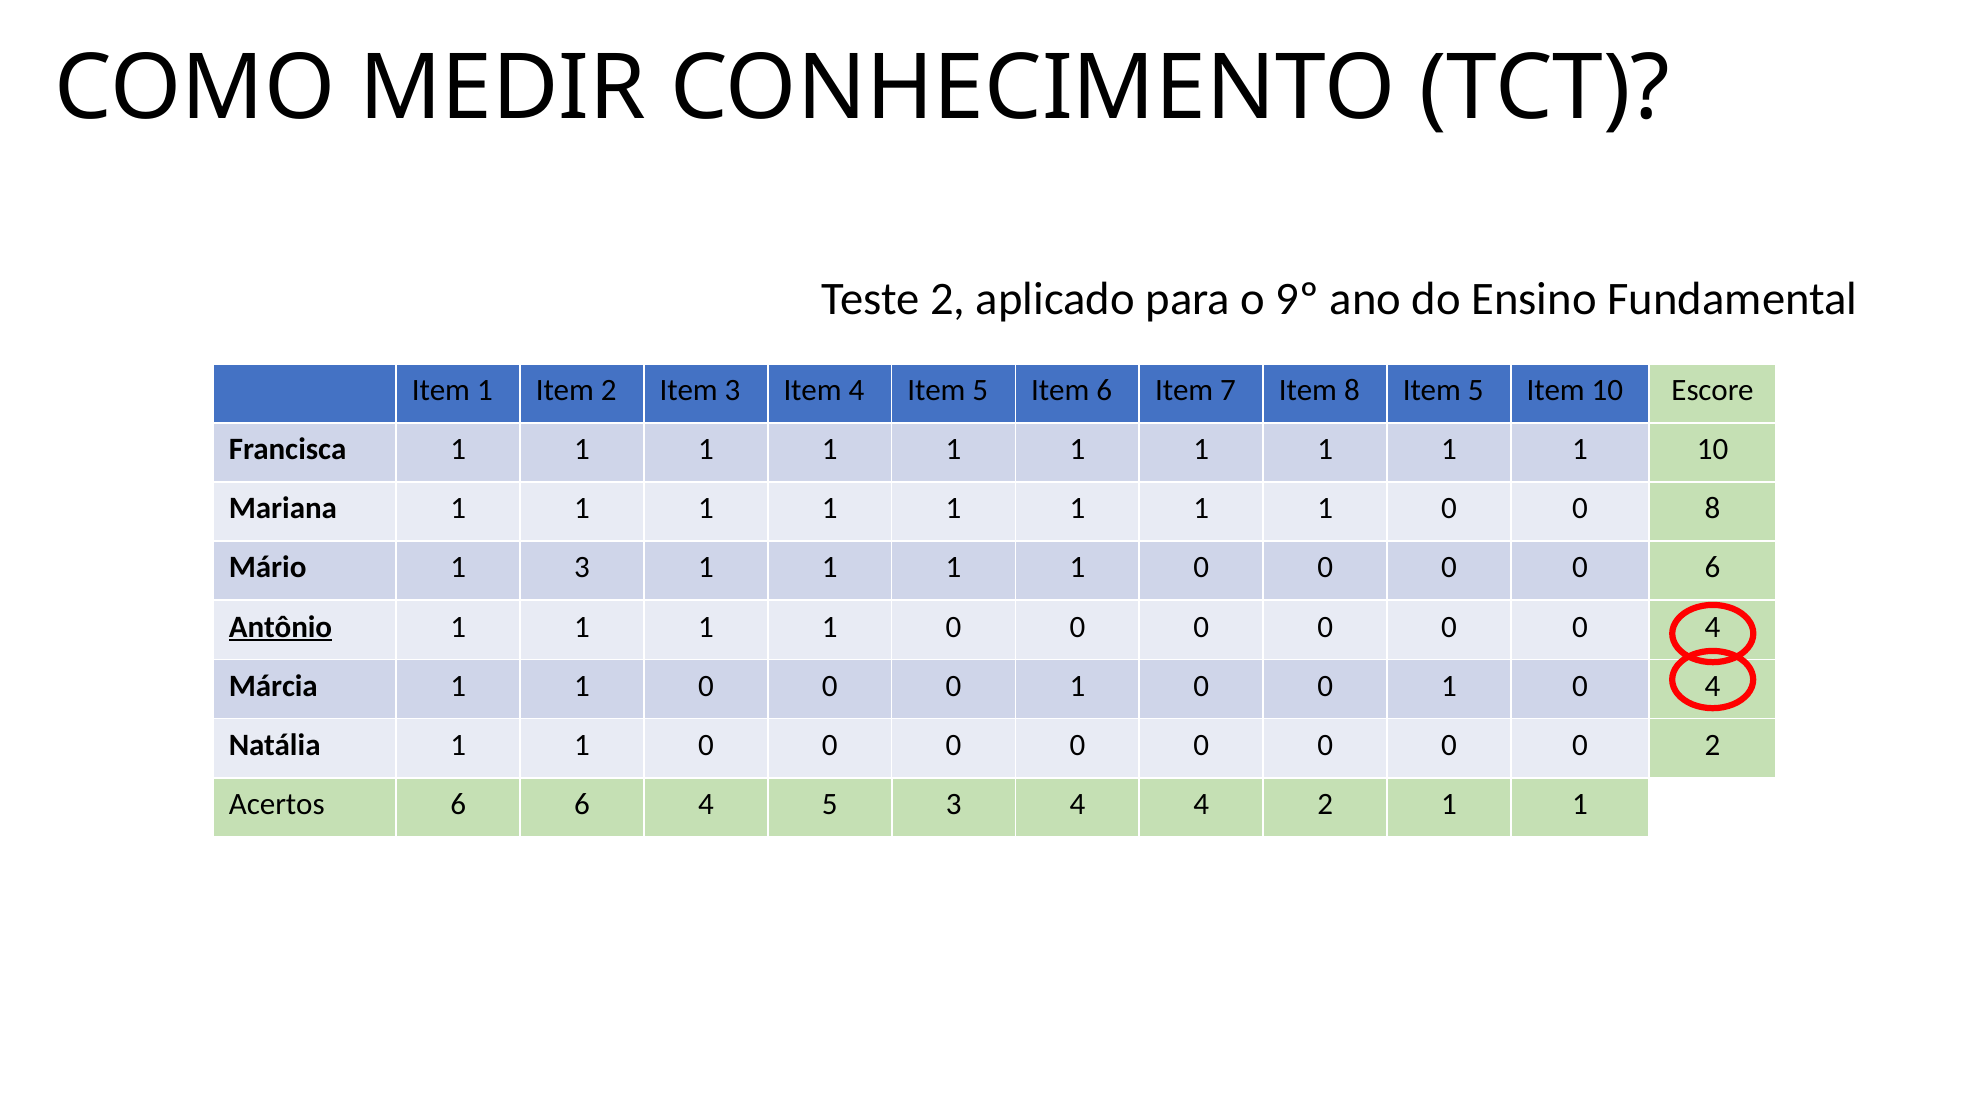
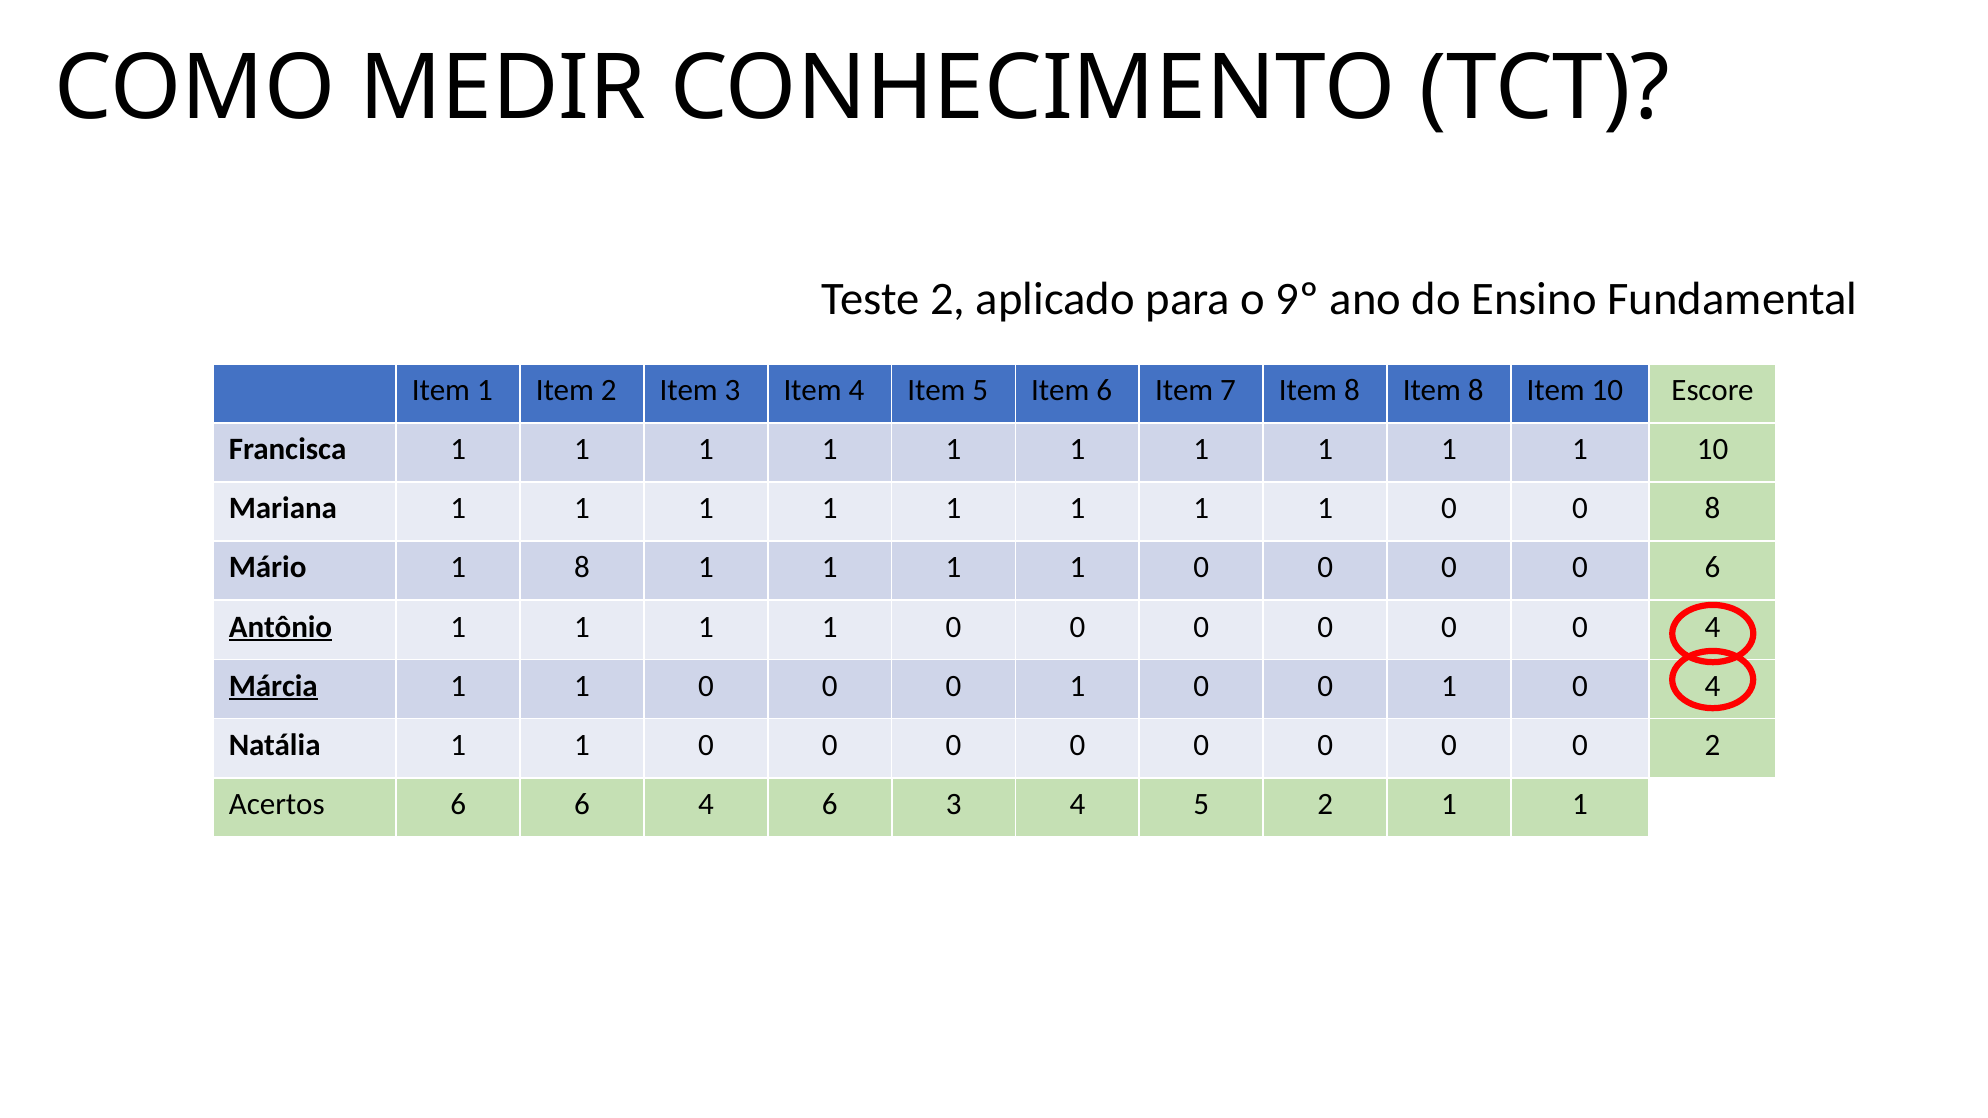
8 Item 5: 5 -> 8 (1476, 390)
1 3: 3 -> 8 (582, 568)
Márcia underline: none -> present (273, 686)
4 5: 5 -> 6 (830, 805)
3 4 4: 4 -> 5 (1201, 805)
